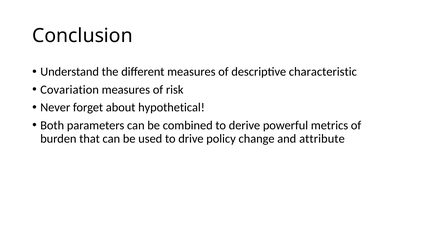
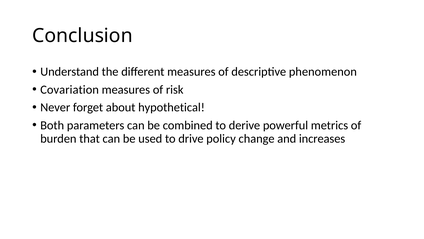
characteristic: characteristic -> phenomenon (323, 72)
attribute: attribute -> increases (322, 138)
